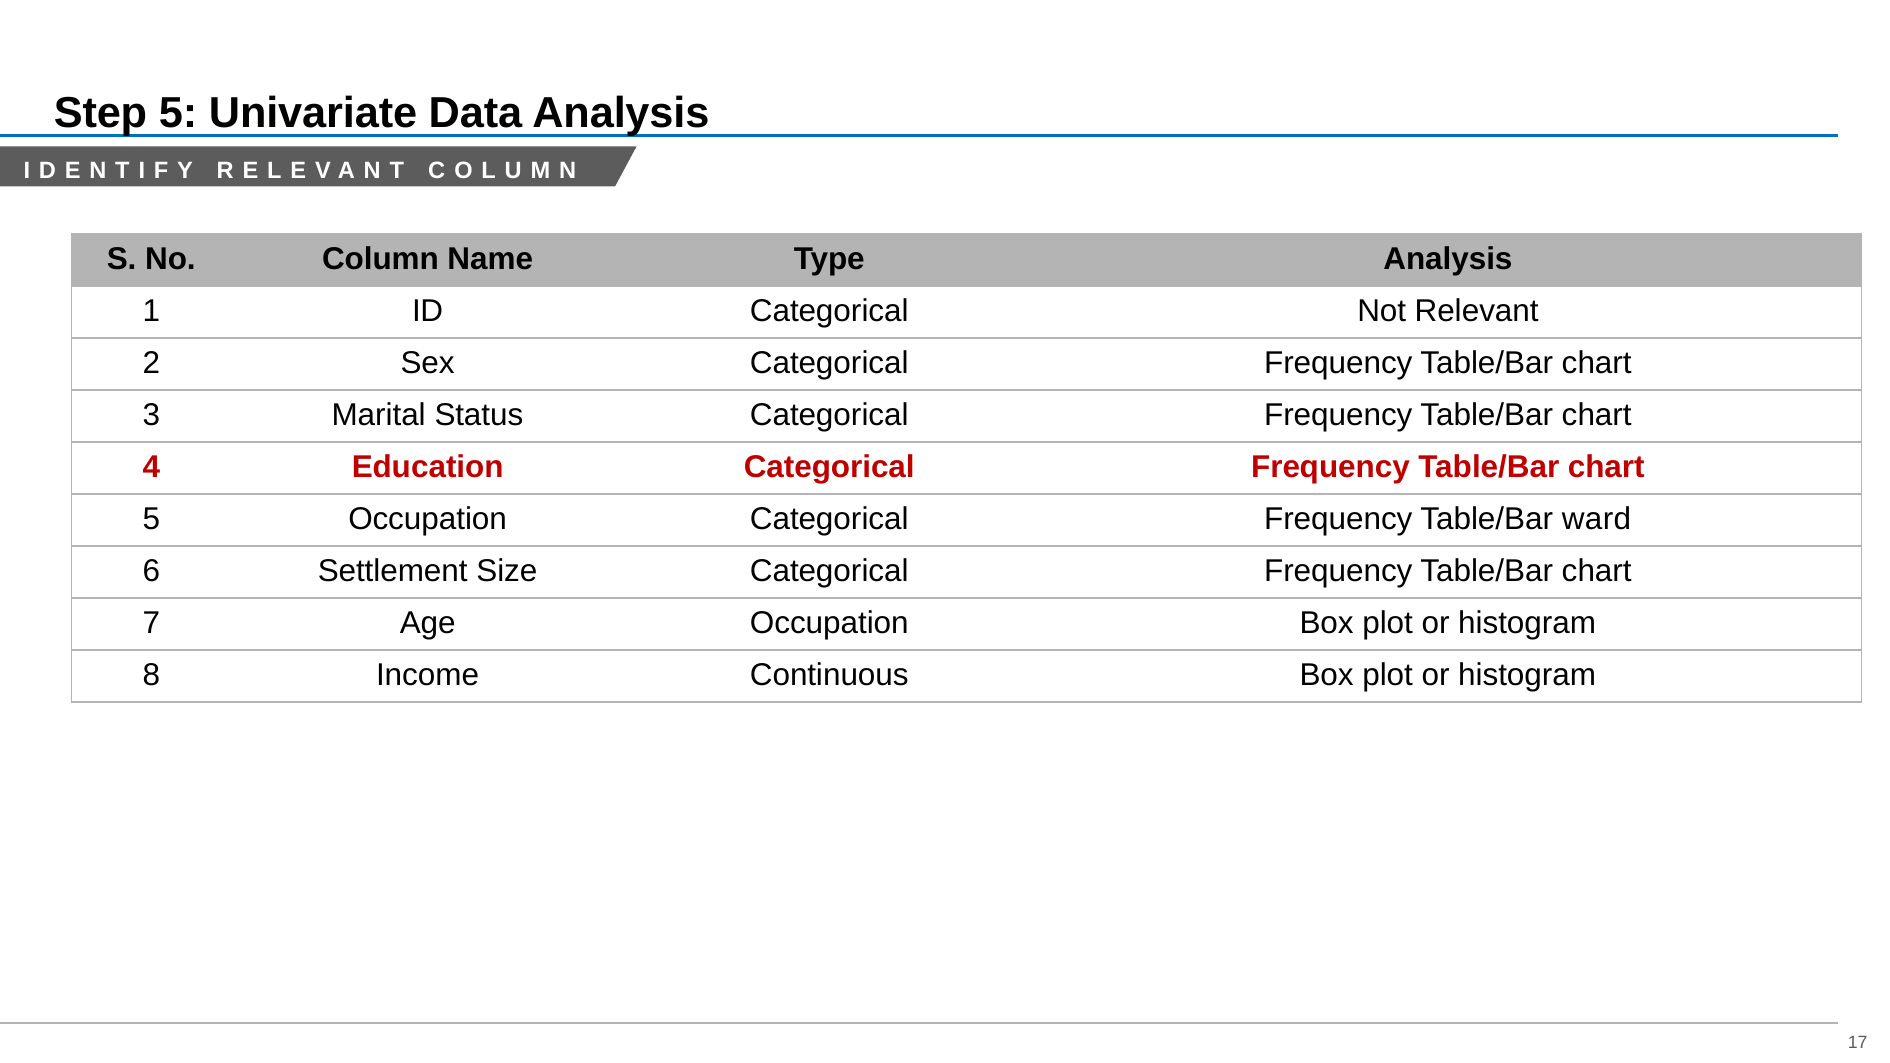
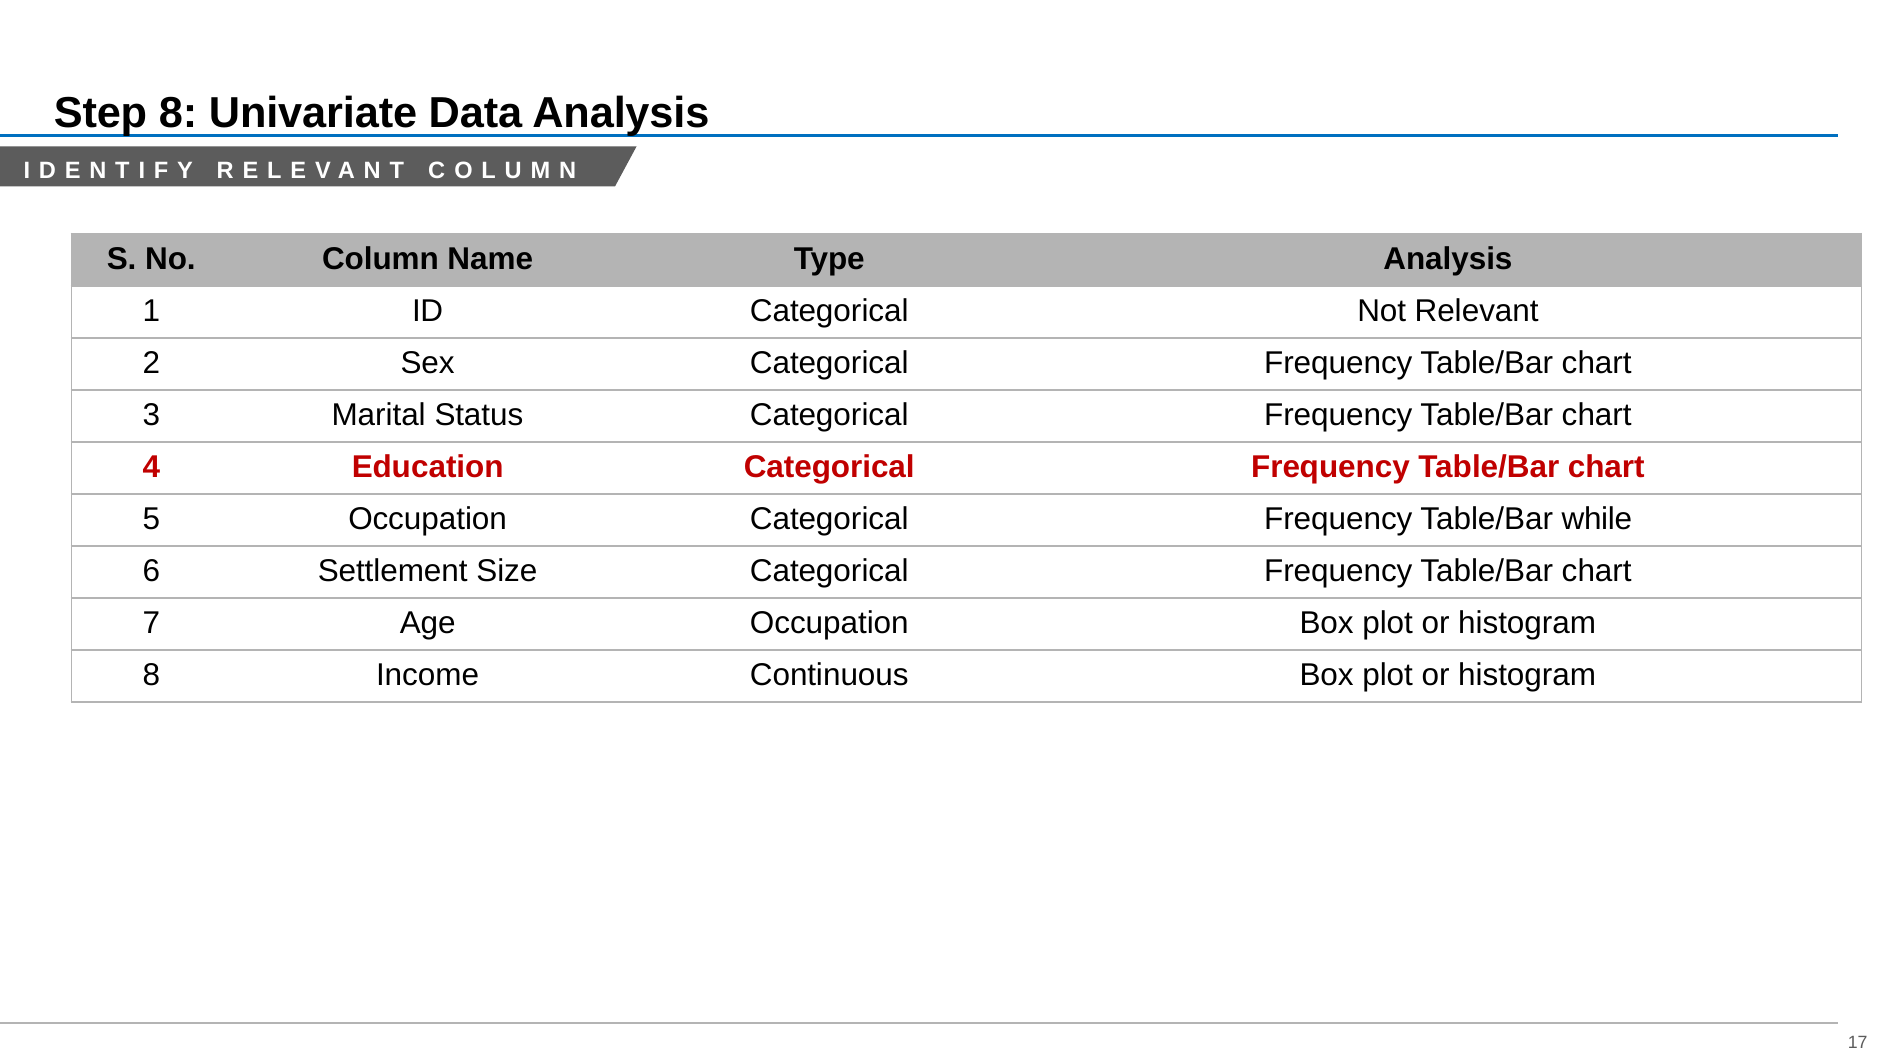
Step 5: 5 -> 8 (178, 113)
ward: ward -> while (1597, 519)
